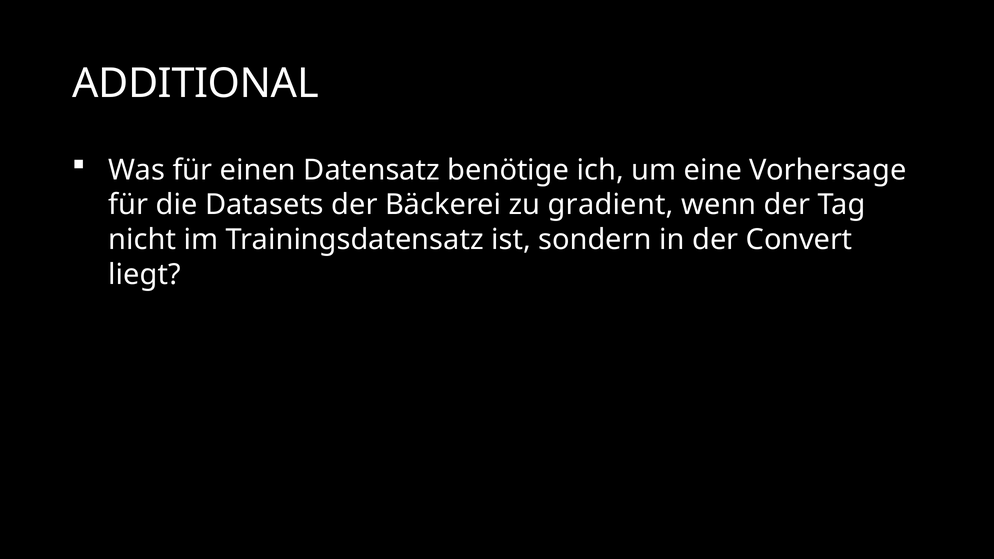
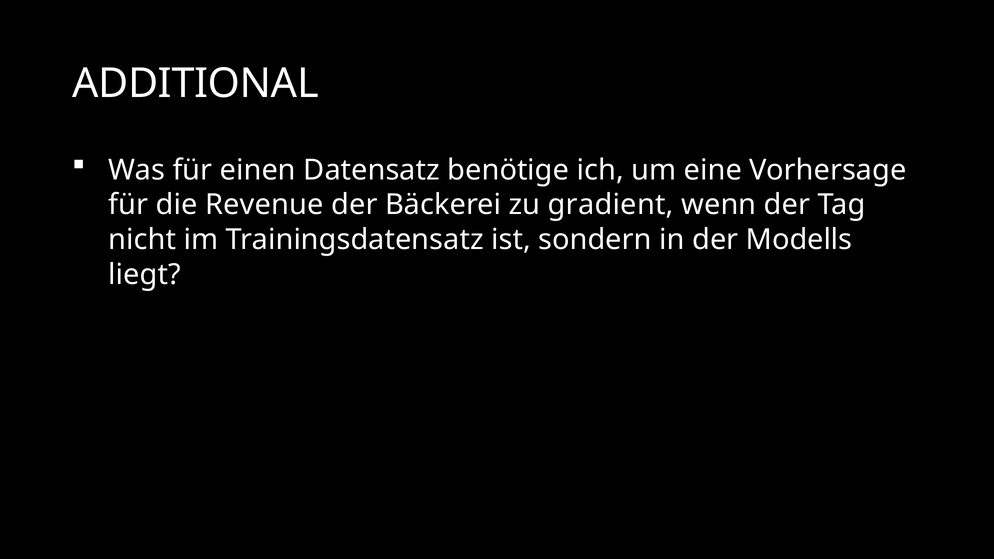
Datasets: Datasets -> Revenue (264, 205)
Convert: Convert -> Modells (799, 240)
